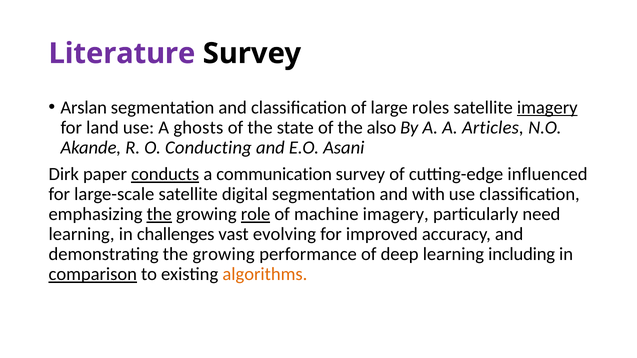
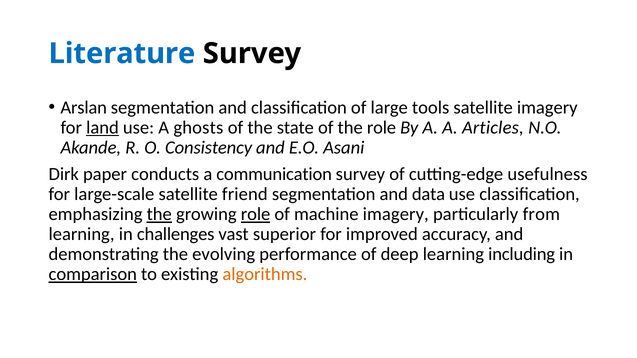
Literature colour: purple -> blue (122, 54)
roles: roles -> tools (431, 108)
imagery underline: present -> none (547, 108)
land underline: none -> present (102, 128)
the also: also -> role (382, 128)
Conducting: Conducting -> Consistency (209, 148)
conducts underline: present -> none (165, 174)
influenced: influenced -> usefulness (548, 174)
digital: digital -> friend (245, 194)
with: with -> data (428, 194)
need: need -> from (541, 214)
evolving: evolving -> superior (284, 234)
demonstrating the growing: growing -> evolving (224, 255)
